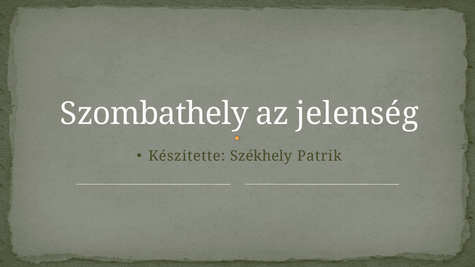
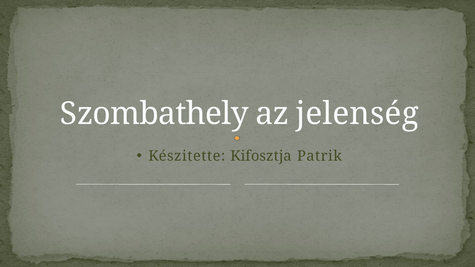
Székhely: Székhely -> Kifosztja (261, 156)
